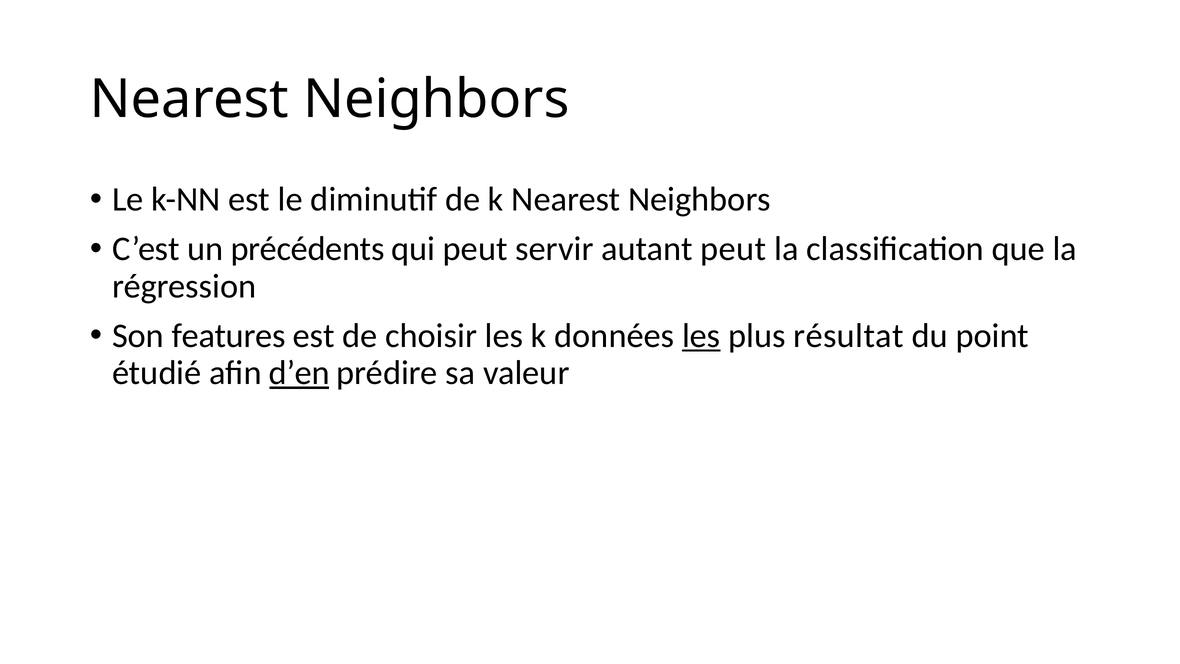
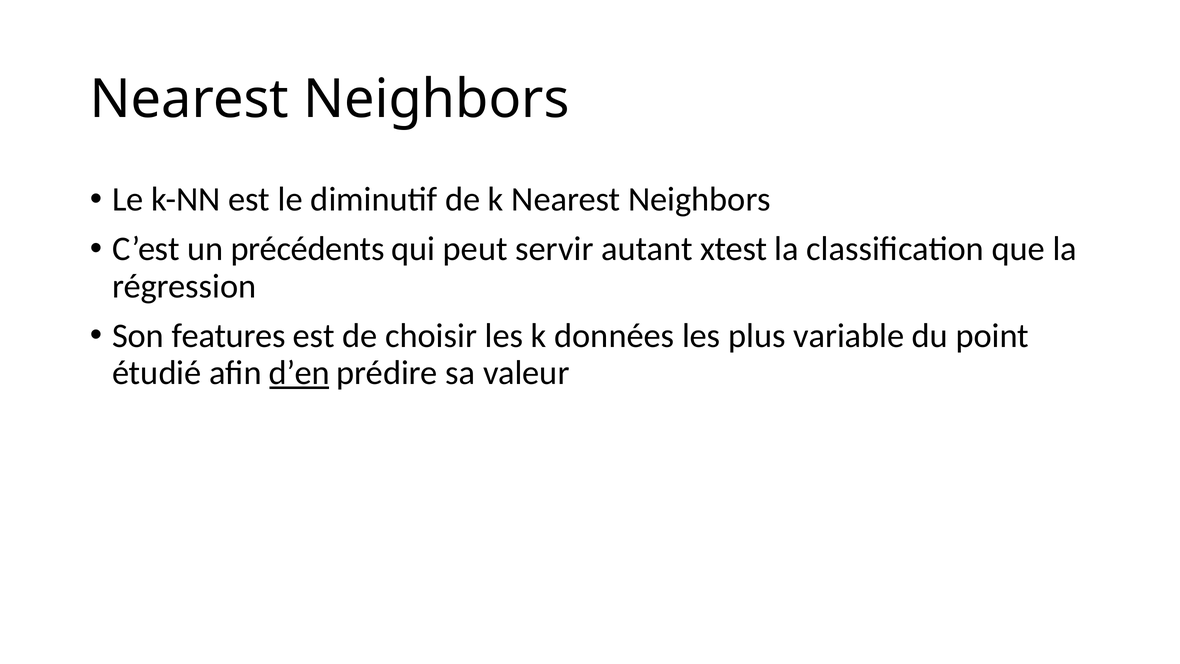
autant peut: peut -> xtest (734, 249)
les underline: present -> none (701, 336)
résultat: résultat -> variable (849, 336)
